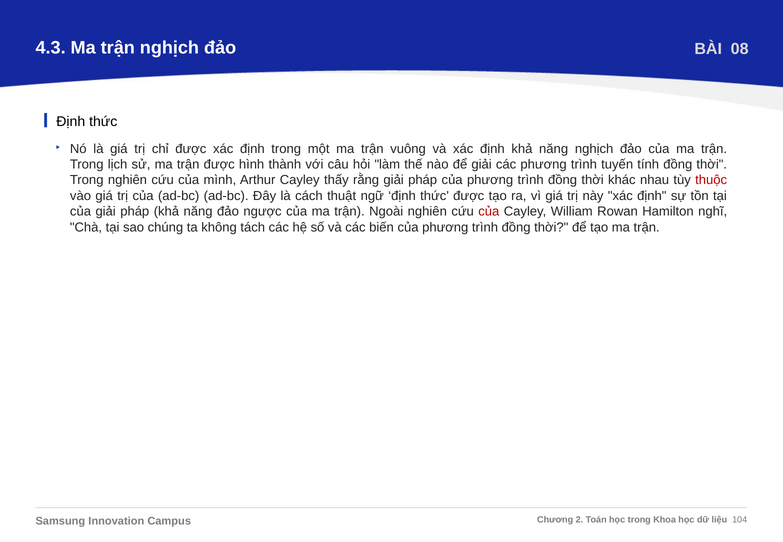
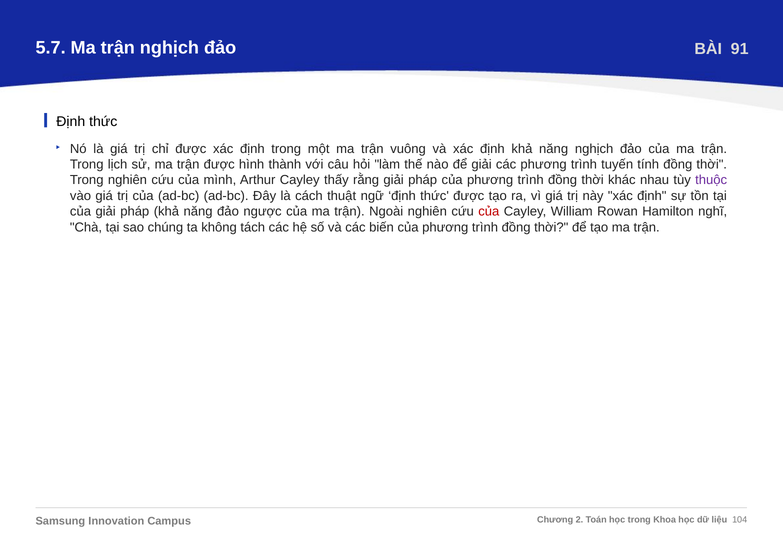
4.3: 4.3 -> 5.7 (51, 48)
08: 08 -> 91 (740, 49)
thuộc colour: red -> purple (711, 180)
